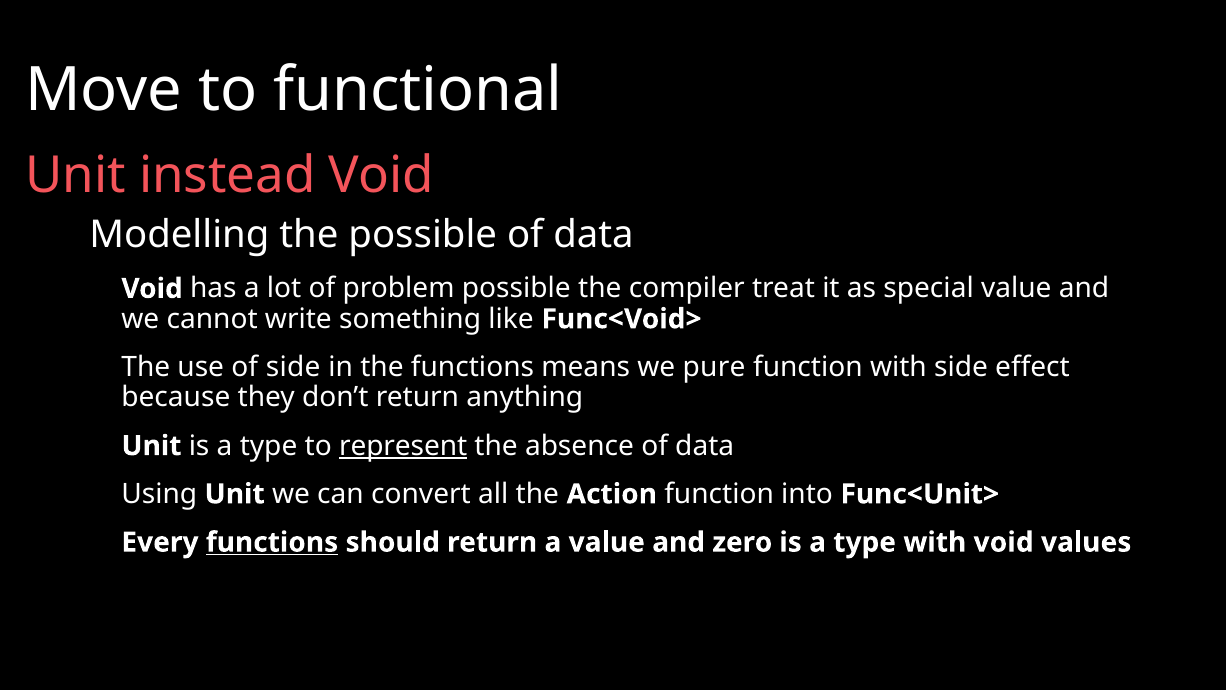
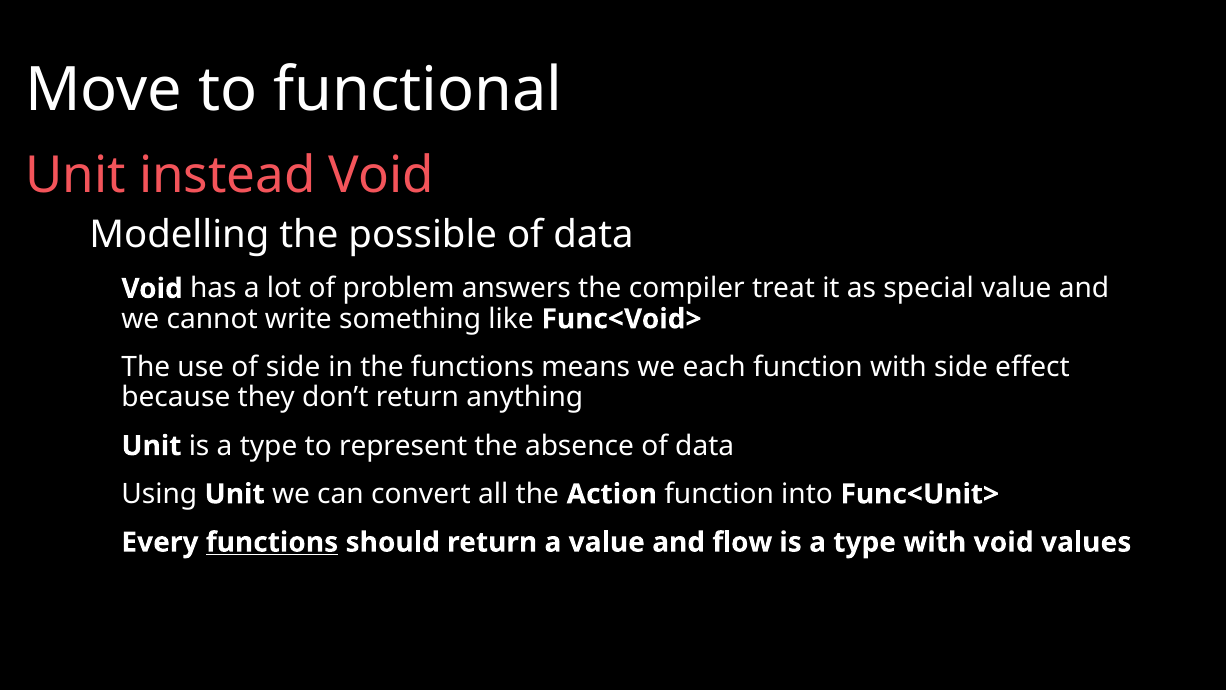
problem possible: possible -> answers (516, 289)
pure: pure -> each (714, 367)
represent underline: present -> none (403, 446)
zero: zero -> flow (742, 542)
